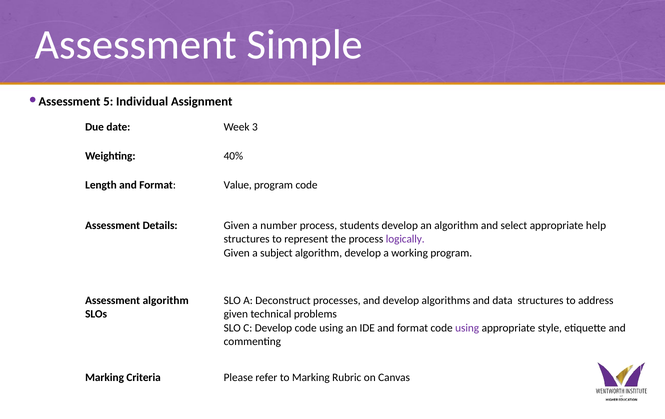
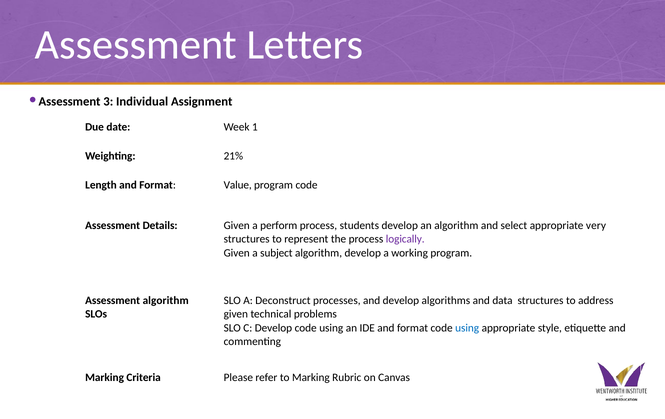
Simple: Simple -> Letters (305, 45)
5: 5 -> 3 (108, 102)
3: 3 -> 1 (255, 127)
40%: 40% -> 21% (233, 156)
number: number -> perform (279, 225)
help: help -> very (596, 225)
using colour: purple -> blue (467, 328)
